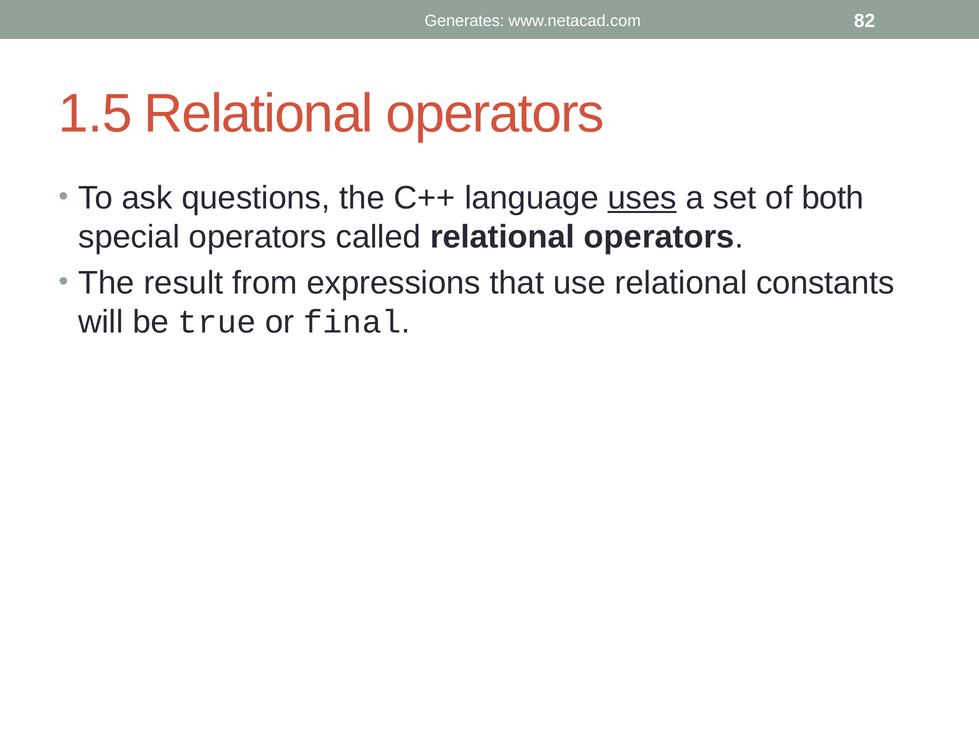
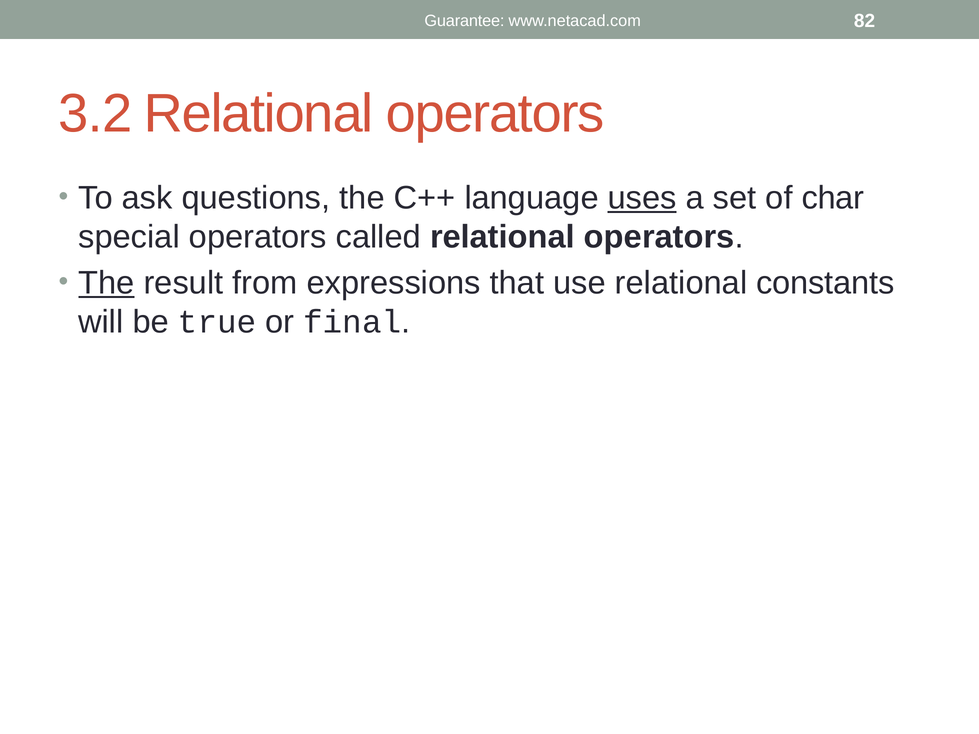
Generates: Generates -> Guarantee (464, 21)
1.5: 1.5 -> 3.2 (95, 114)
both: both -> char (833, 198)
The underline: none -> present (106, 283)
